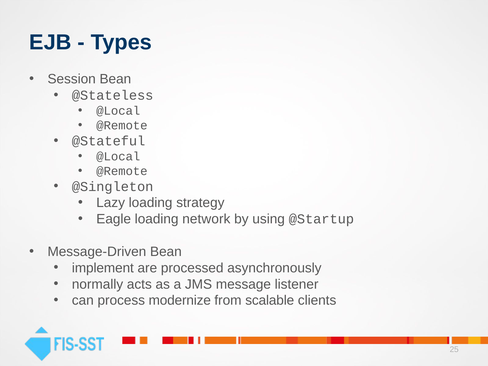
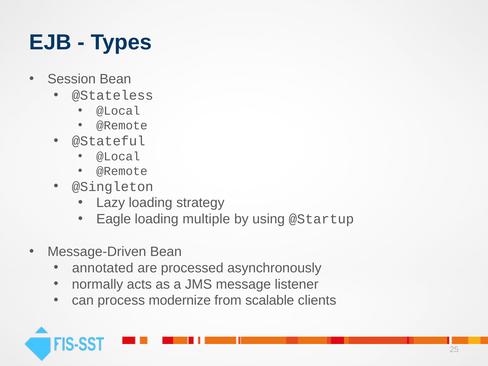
network: network -> multiple (206, 219)
implement: implement -> annotated (103, 268)
